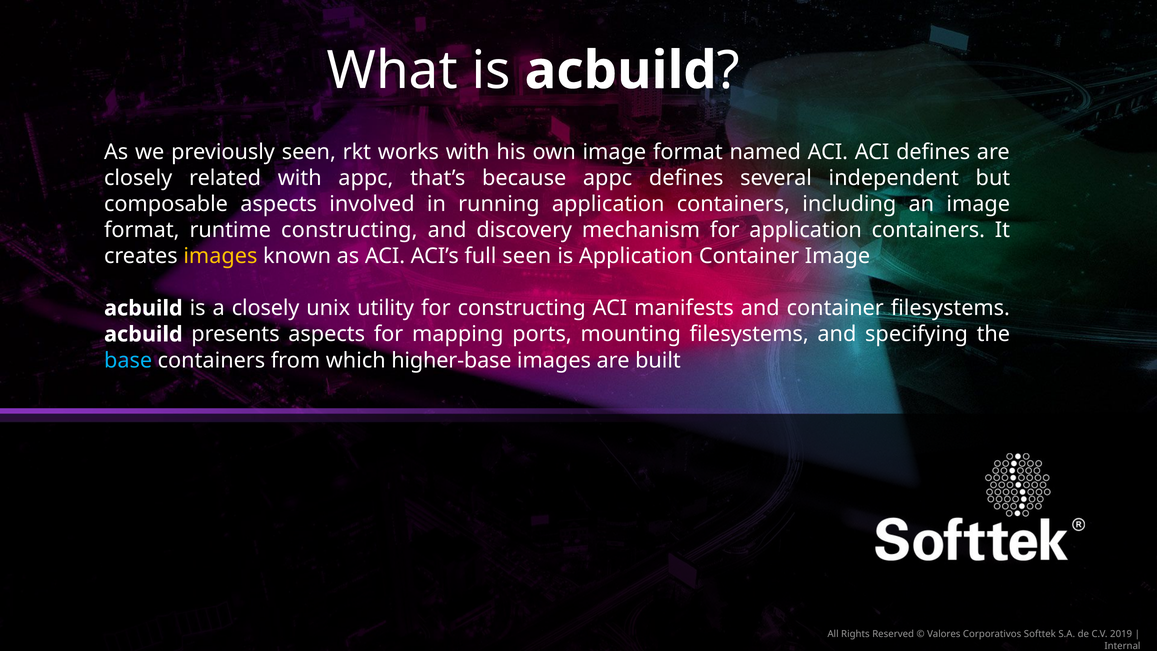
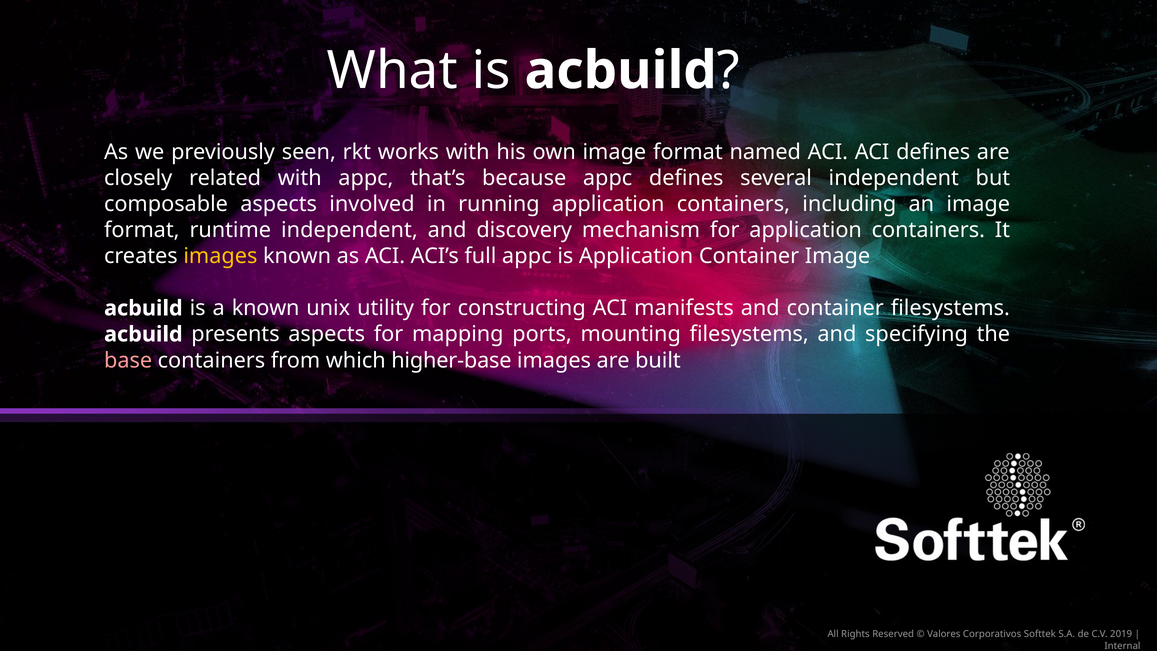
runtime constructing: constructing -> independent (349, 230)
full seen: seen -> appc (527, 256)
a closely: closely -> known (266, 308)
base colour: light blue -> pink (128, 360)
